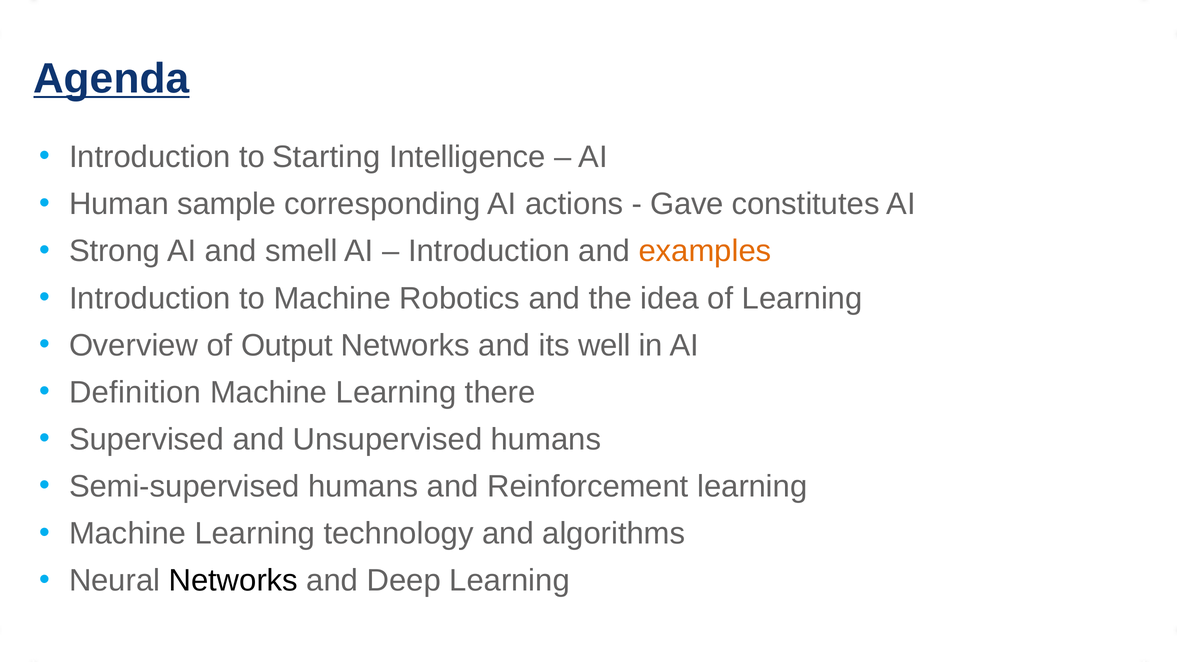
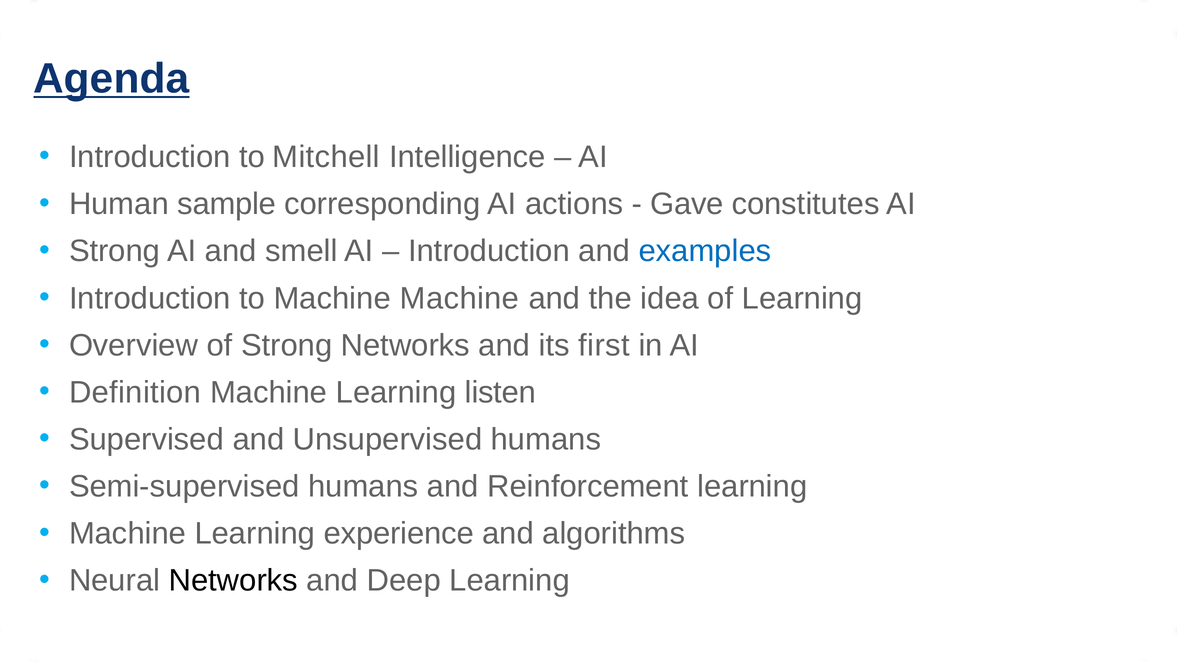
Starting: Starting -> Mitchell (326, 157)
examples colour: orange -> blue (705, 251)
Machine Robotics: Robotics -> Machine (460, 298)
of Output: Output -> Strong (287, 345)
well: well -> first (604, 345)
there: there -> listen (500, 392)
technology: technology -> experience (399, 534)
